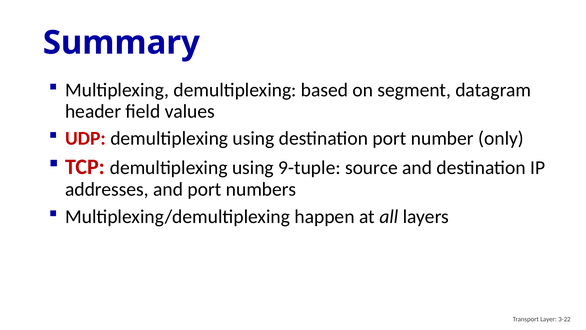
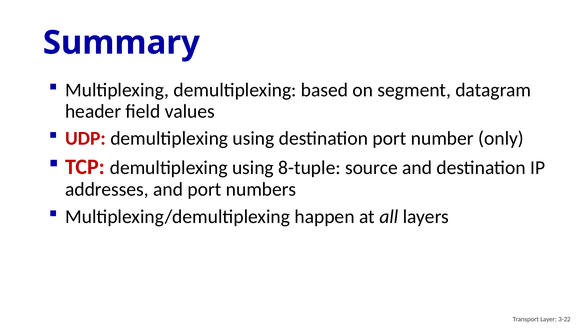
9-tuple: 9-tuple -> 8-tuple (309, 168)
